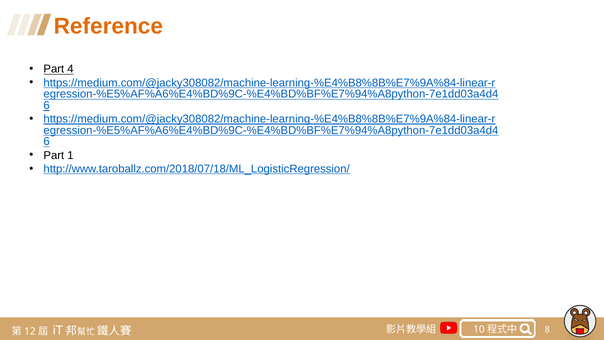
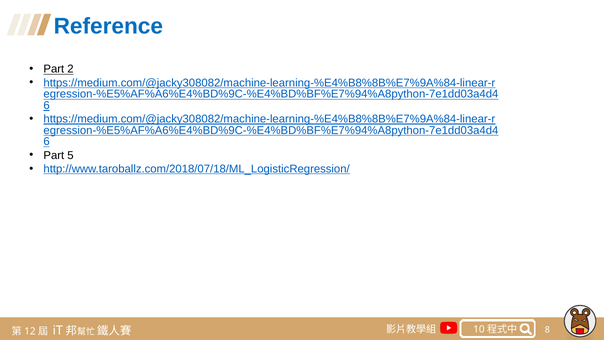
Reference colour: orange -> blue (108, 26)
4: 4 -> 2 (70, 69)
1: 1 -> 5 (70, 155)
